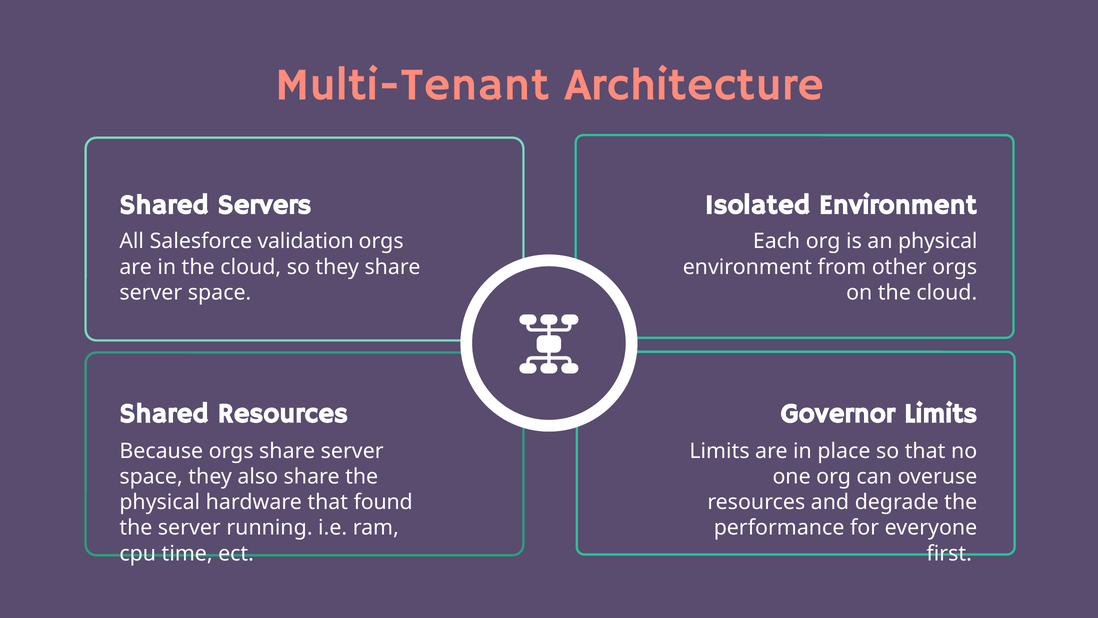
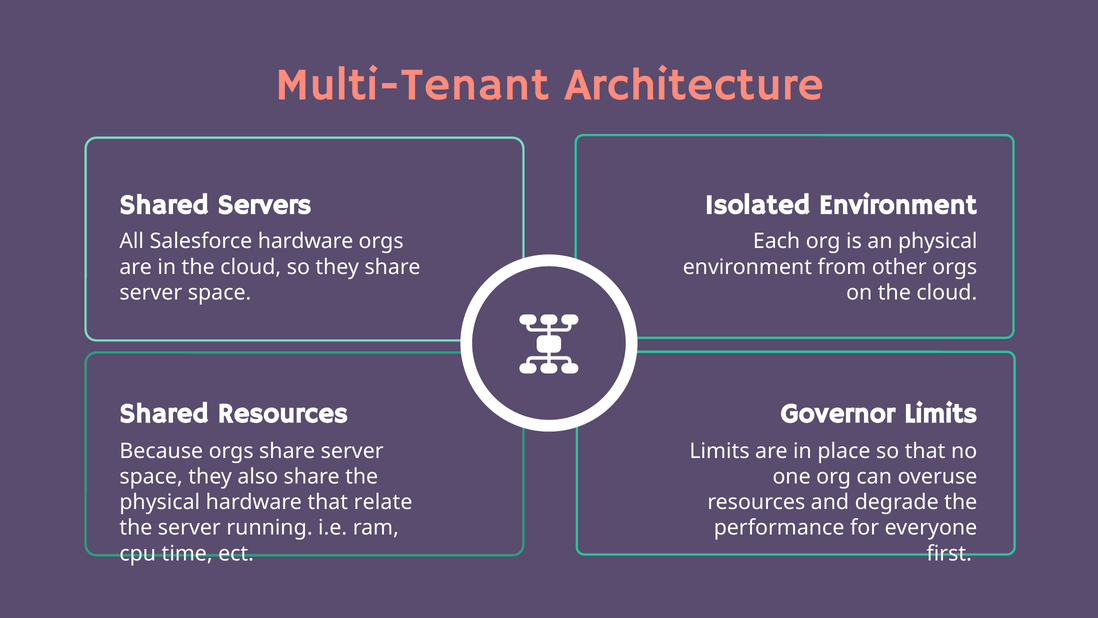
Salesforce validation: validation -> hardware (306, 241)
found: found -> relate (383, 502)
